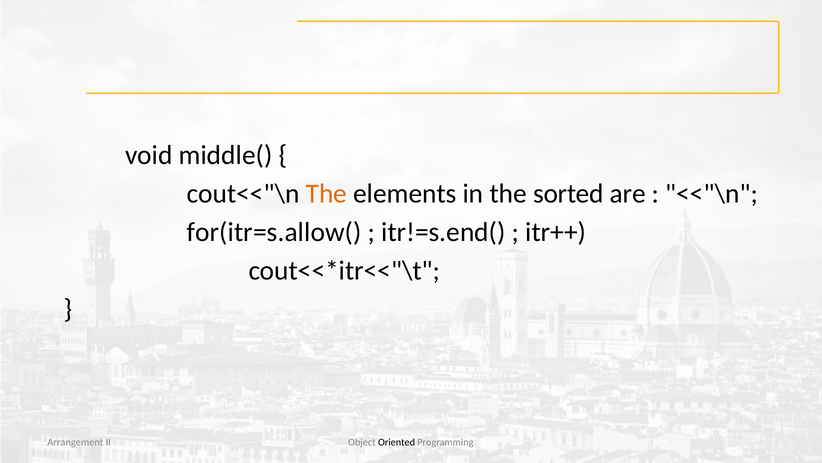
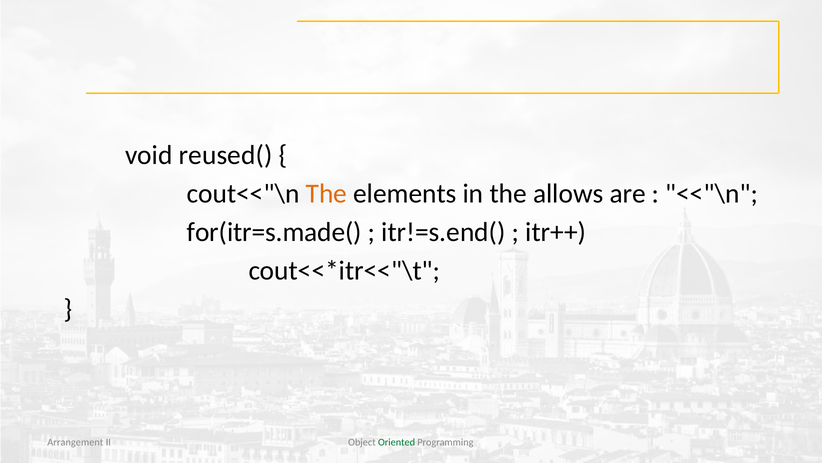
middle(: middle( -> reused( (226, 155)
sorted: sorted -> allows (568, 193)
for(itr=s.allow(: for(itr=s.allow( -> for(itr=s.made( (274, 232)
Oriented colour: black -> green (397, 442)
